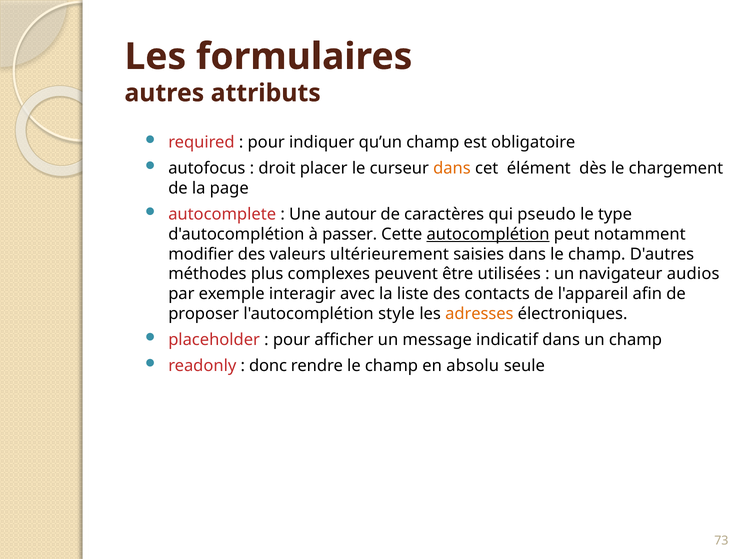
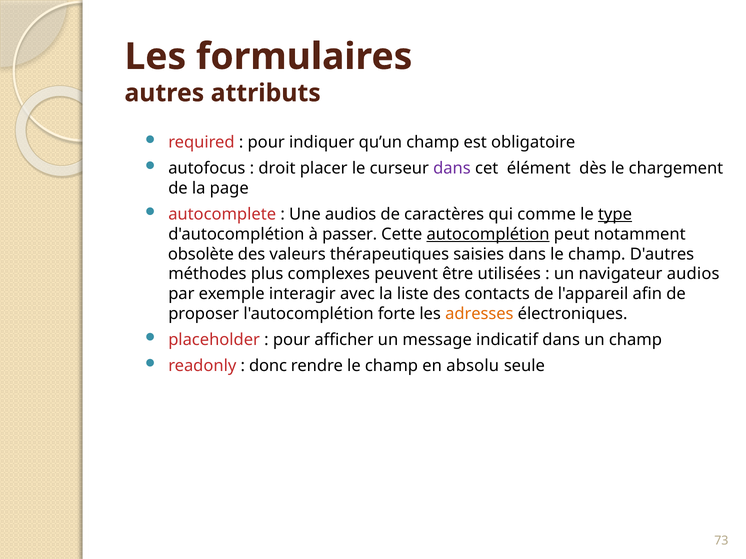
dans colour: orange -> purple (452, 169)
Une autour: autour -> audios (351, 215)
pseudo: pseudo -> comme (547, 215)
type underline: none -> present (615, 215)
modifier: modifier -> obsolète (201, 254)
ultérieurement: ultérieurement -> thérapeutiques (390, 254)
style: style -> forte (397, 314)
